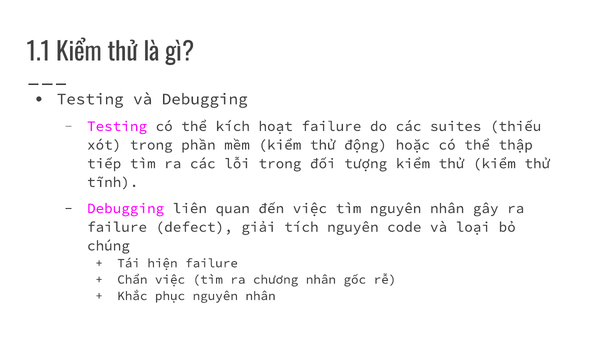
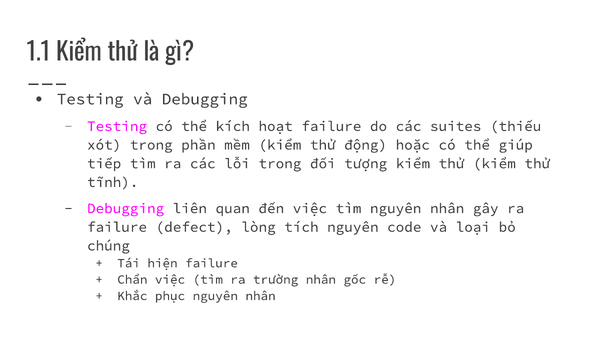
thập: thập -> giúp (516, 145)
giải: giải -> lòng (259, 227)
chương: chương -> trường (276, 279)
